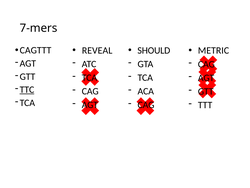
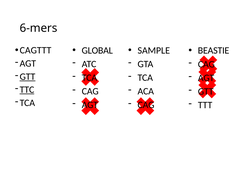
7-mers: 7-mers -> 6-mers (38, 28)
REVEAL: REVEAL -> GLOBAL (97, 50)
SHOULD: SHOULD -> SAMPLE (154, 50)
METRIC: METRIC -> BEASTIE (214, 50)
GTT underline: none -> present (28, 76)
